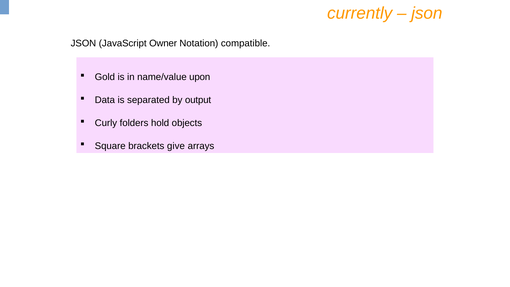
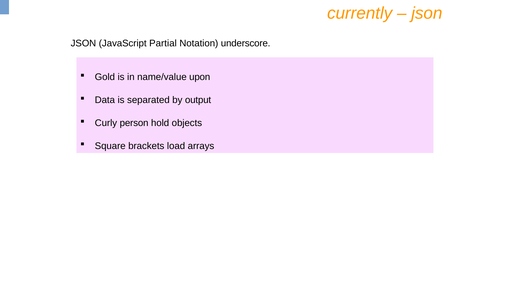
Owner: Owner -> Partial (163, 43)
compatible: compatible -> underscore (246, 43)
folders: folders -> person (134, 123)
give: give -> load (176, 146)
